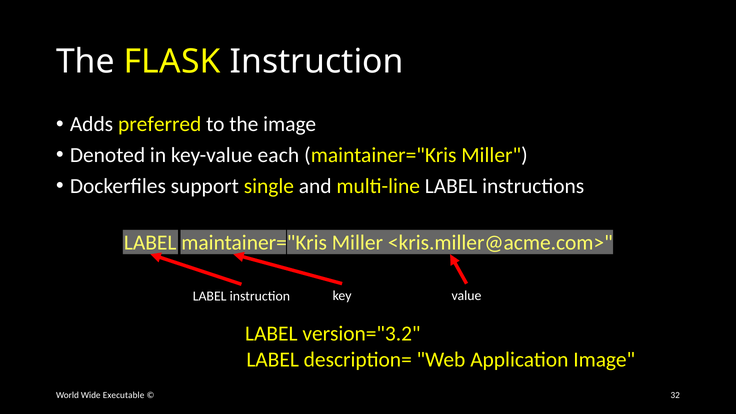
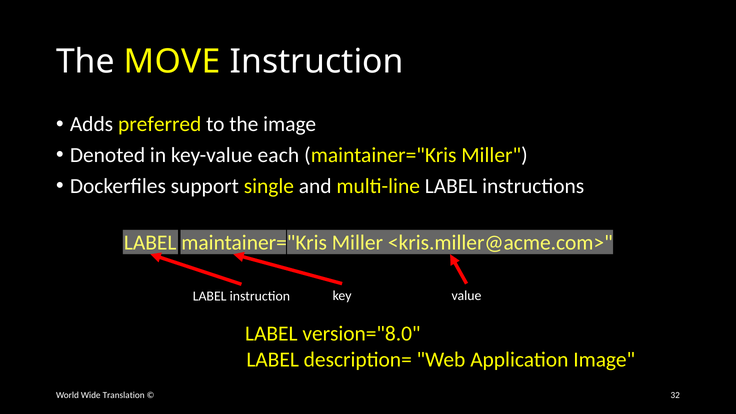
FLASK: FLASK -> MOVE (172, 62)
version="3.2: version="3.2 -> version="8.0 (361, 333)
Executable: Executable -> Translation (124, 395)
